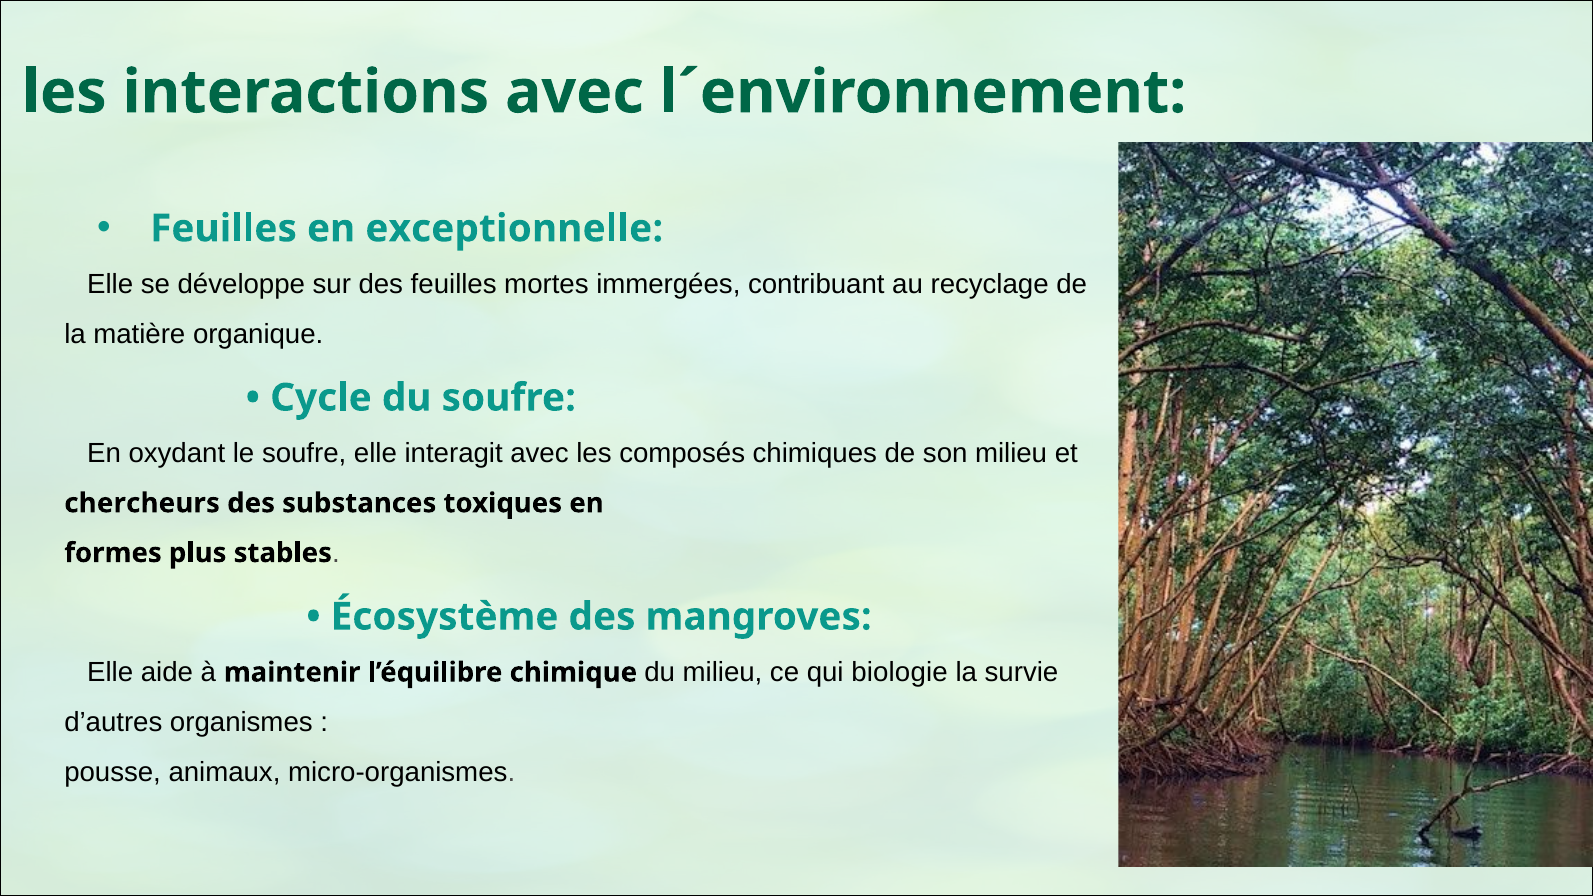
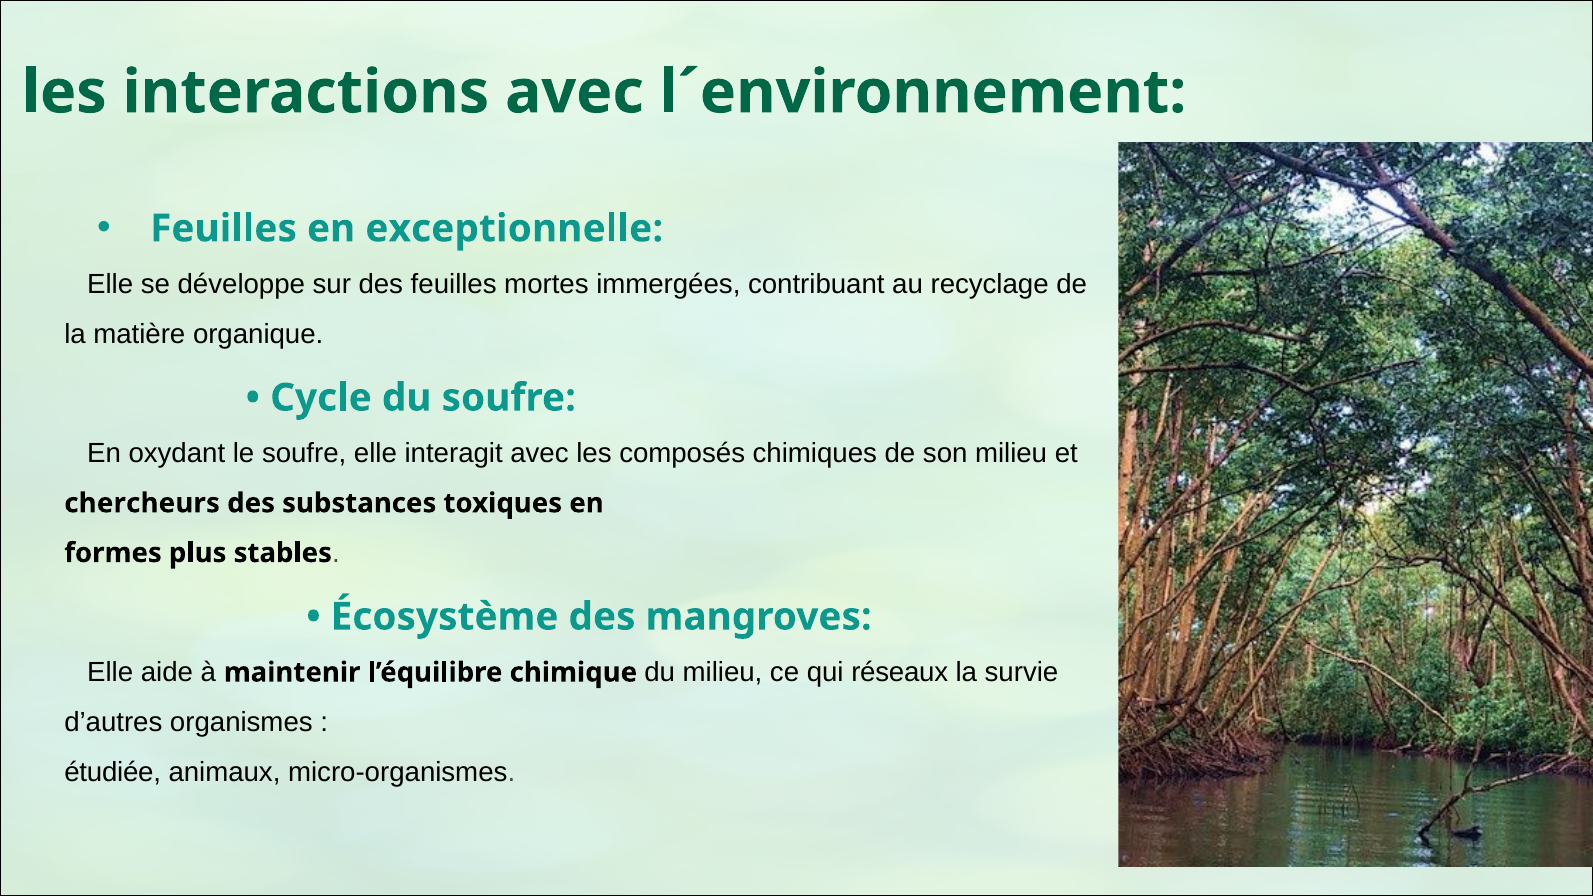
biologie: biologie -> réseaux (900, 672)
pousse: pousse -> étudiée (113, 772)
